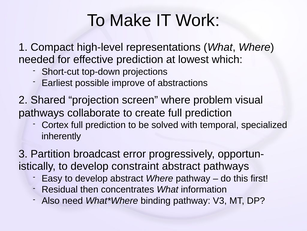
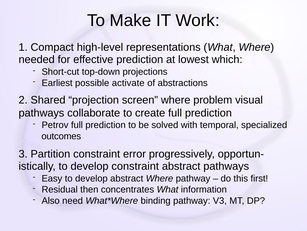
improve: improve -> activate (128, 83)
Cortex: Cortex -> Petrov (55, 125)
inherently: inherently -> outcomes (61, 136)
Partition broadcast: broadcast -> constraint (97, 154)
